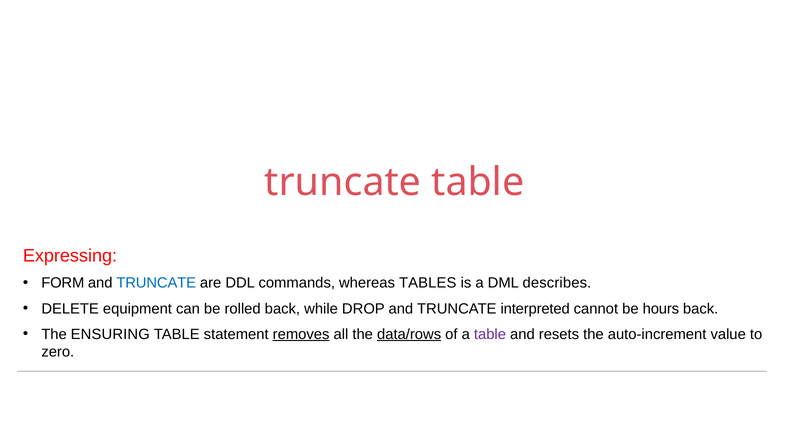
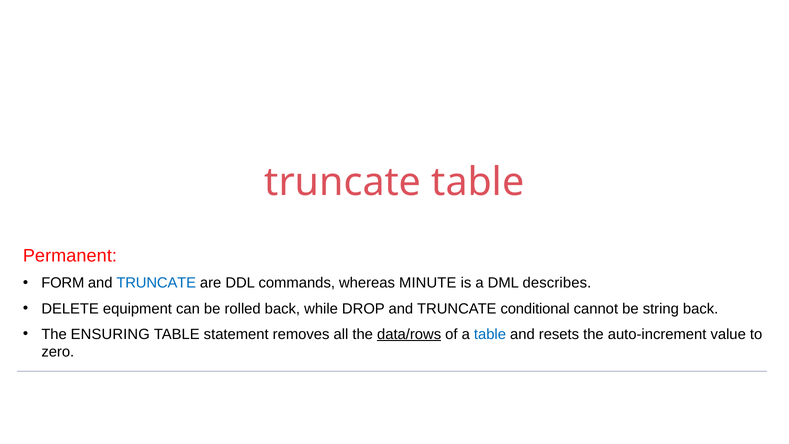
Expressing: Expressing -> Permanent (70, 256)
TABLES: TABLES -> MINUTE (428, 283)
interpreted: interpreted -> conditional (535, 309)
hours: hours -> string (661, 309)
removes underline: present -> none (301, 334)
table colour: purple -> blue (490, 334)
